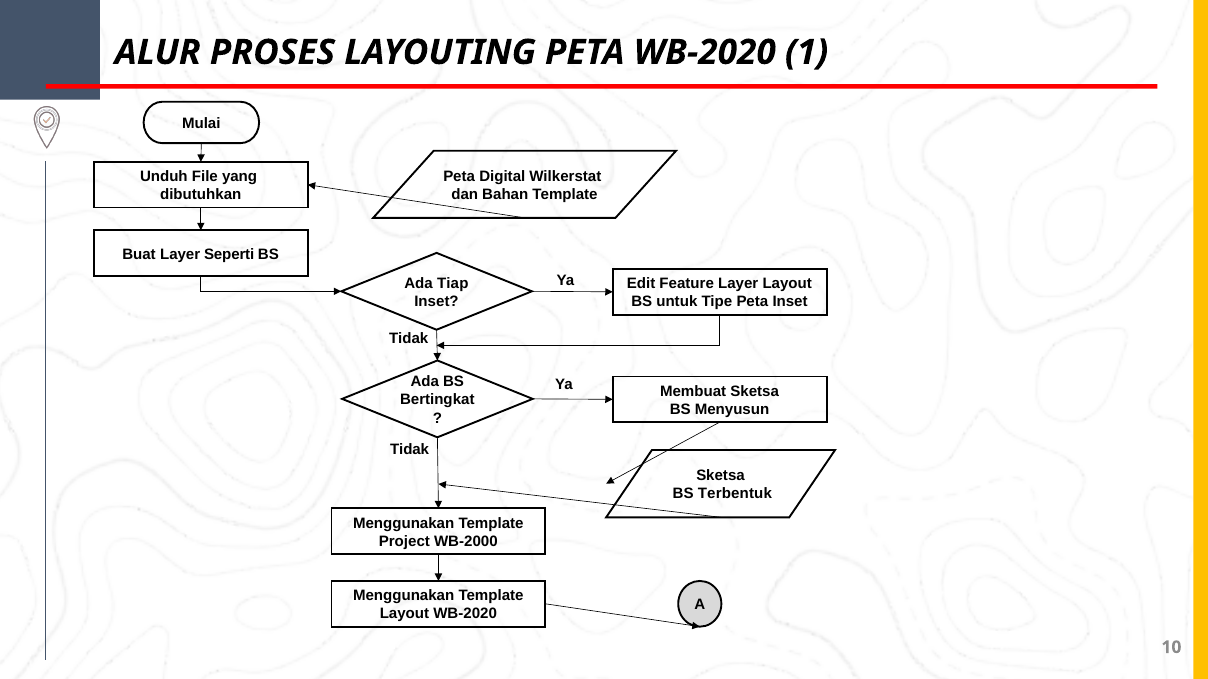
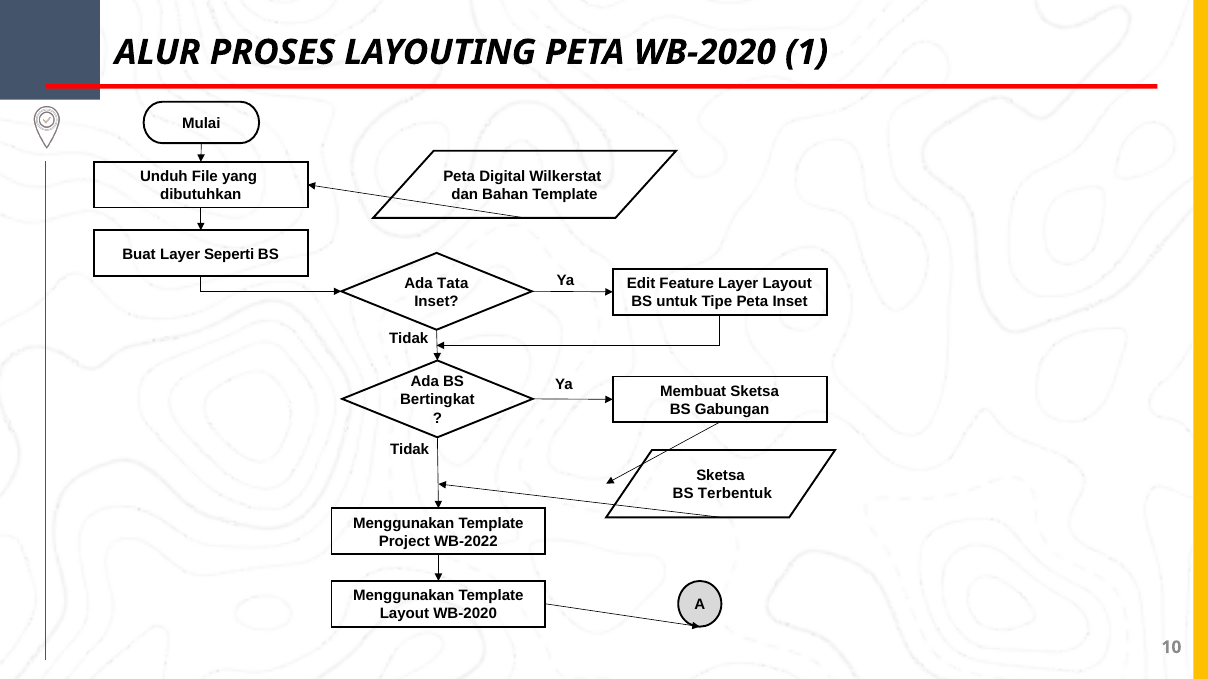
Tiap: Tiap -> Tata (453, 284)
Menyusun: Menyusun -> Gabungan (732, 410)
WB-2000: WB-2000 -> WB-2022 (466, 542)
